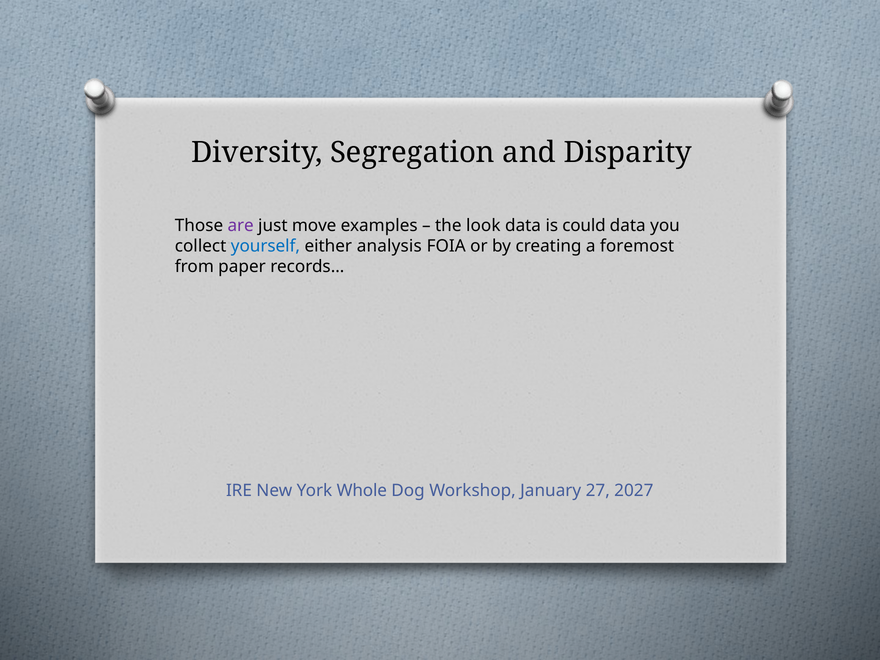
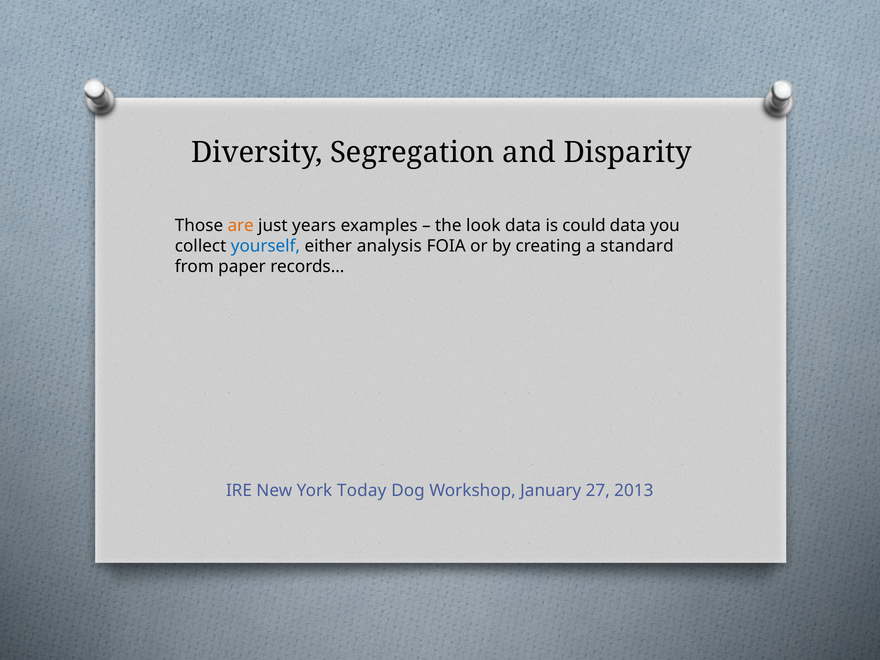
are colour: purple -> orange (241, 226)
move: move -> years (314, 226)
foremost: foremost -> standard (637, 246)
Whole: Whole -> Today (362, 491)
2027: 2027 -> 2013 (634, 491)
